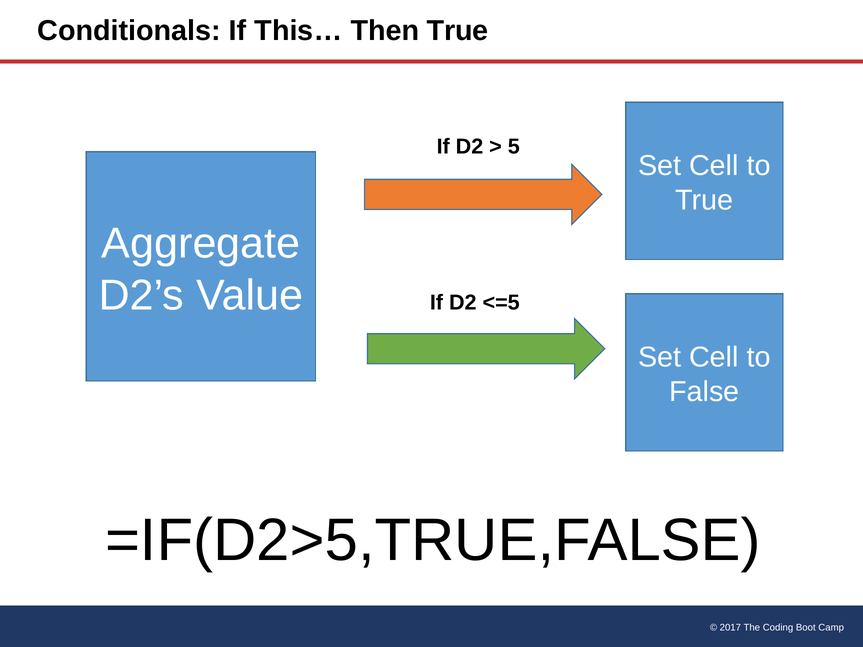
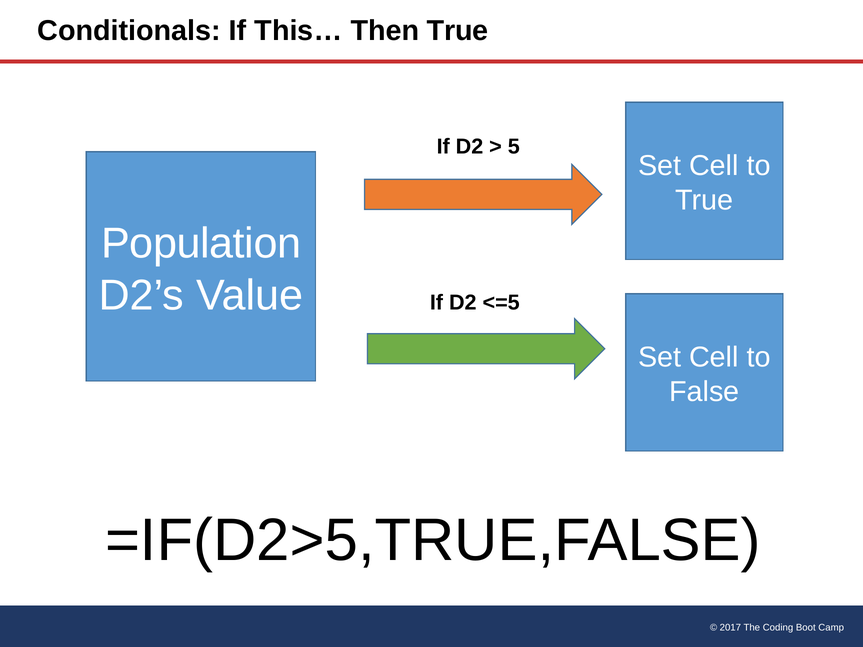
Aggregate: Aggregate -> Population (201, 244)
